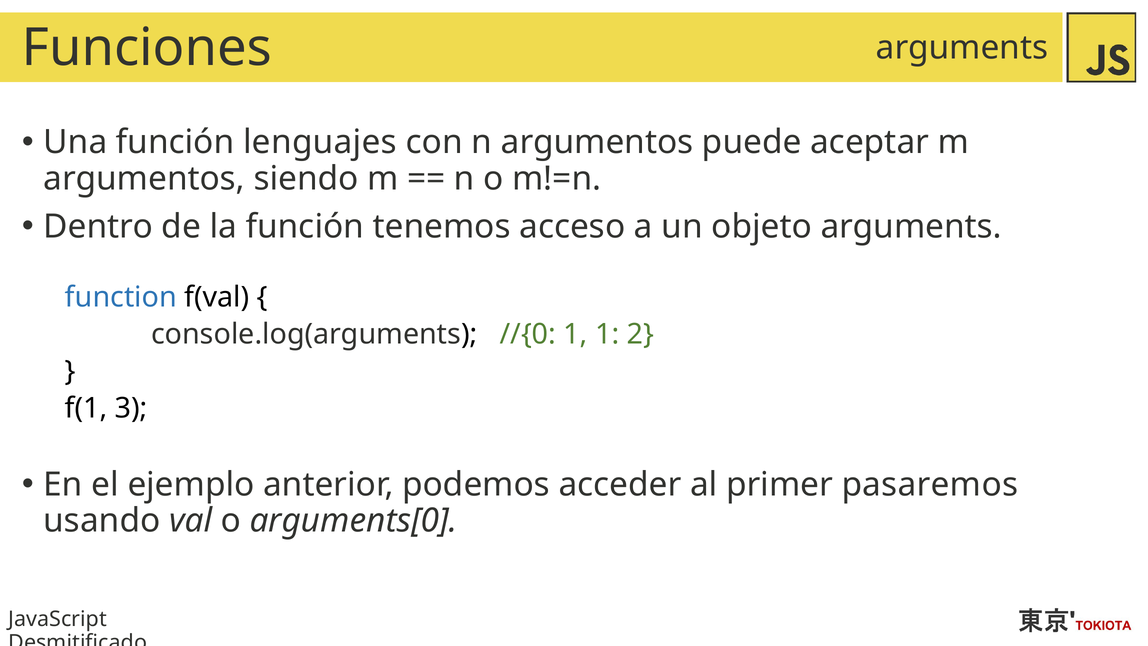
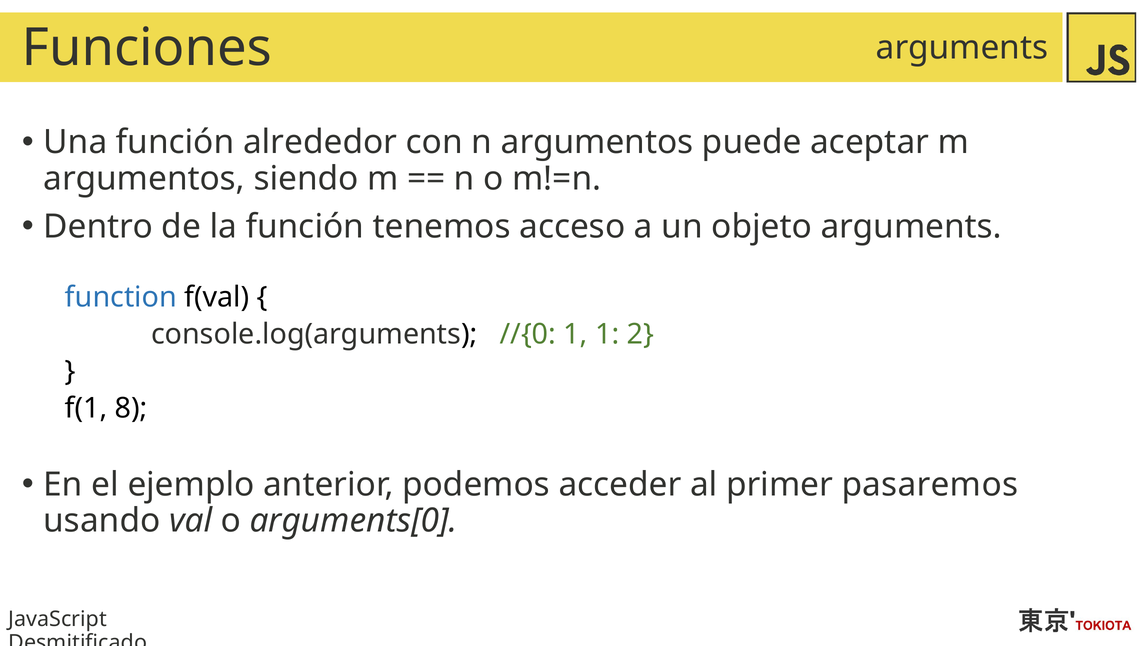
lenguajes: lenguajes -> alrededor (320, 142)
3: 3 -> 8 (131, 408)
